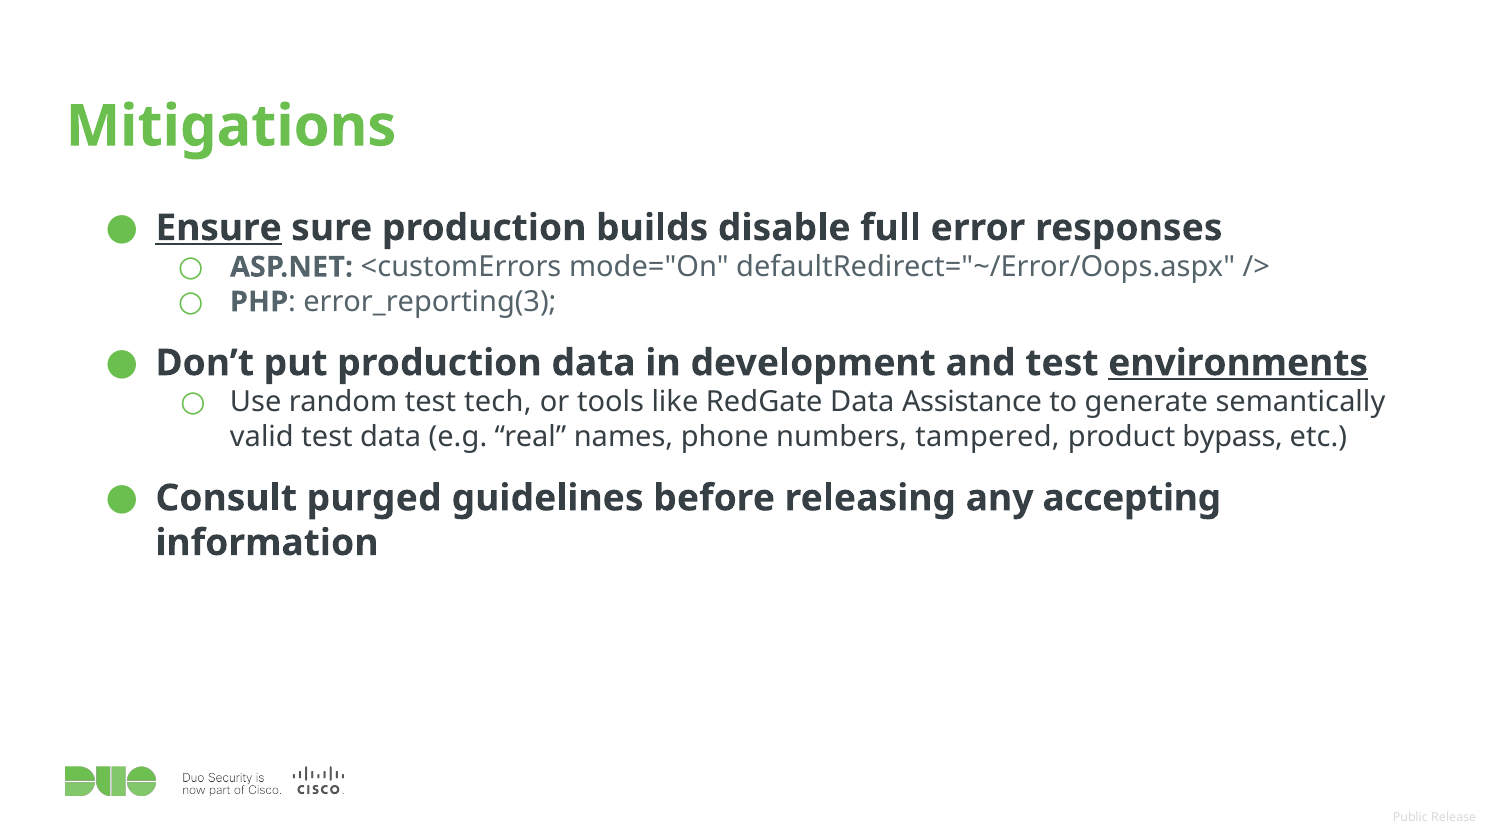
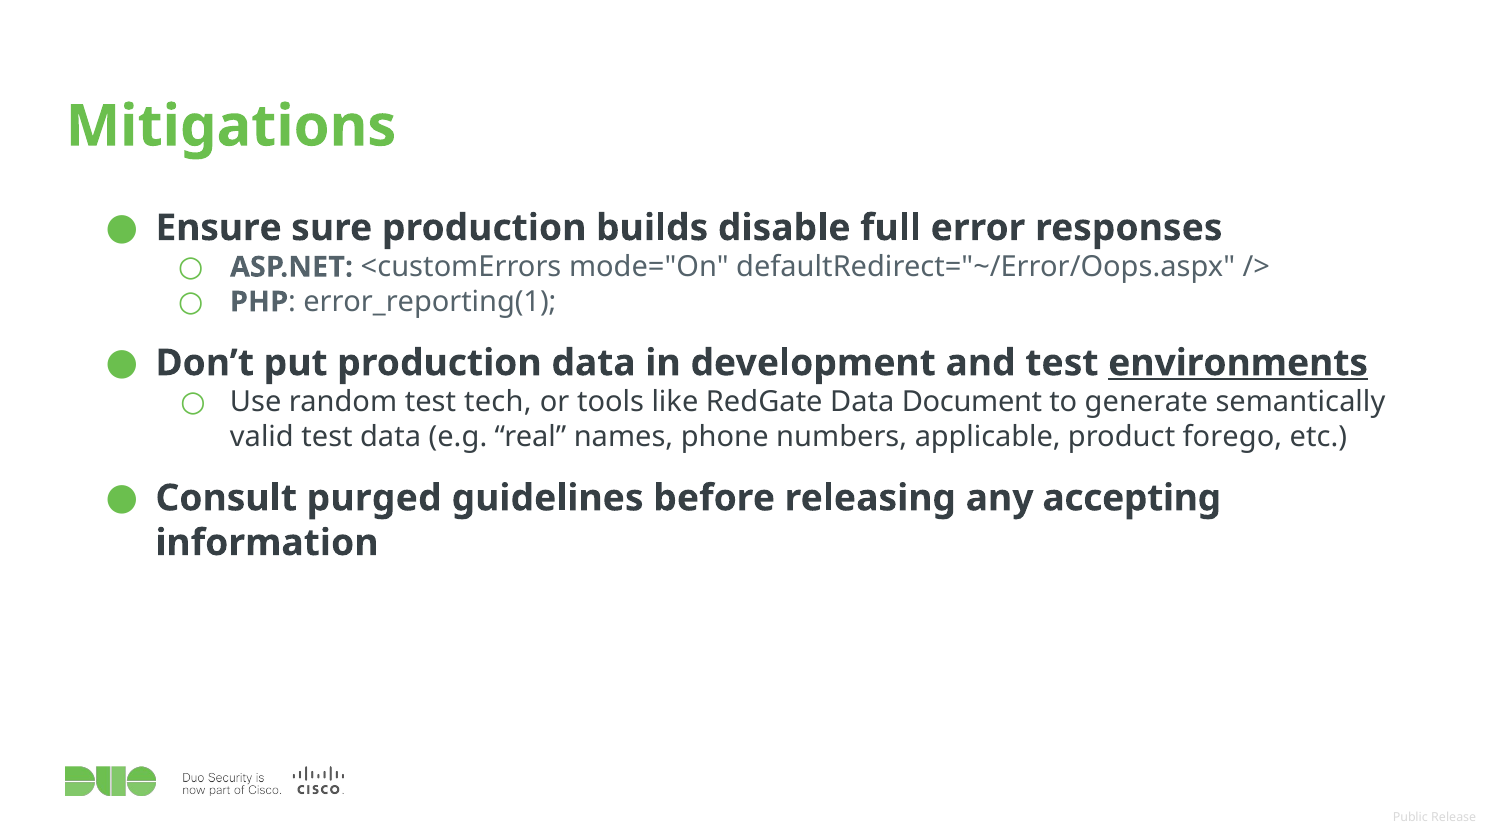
Ensure underline: present -> none (219, 228)
error_reporting(3: error_reporting(3 -> error_reporting(1 (430, 302)
Assistance: Assistance -> Document (972, 402)
tampered: tampered -> applicable (988, 437)
bypass: bypass -> forego (1232, 437)
